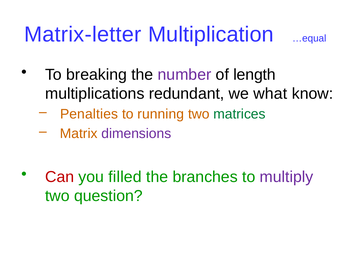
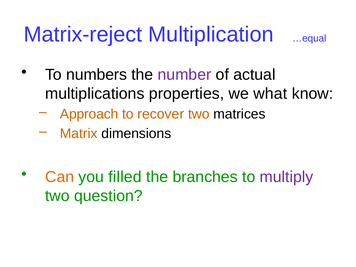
Matrix-letter: Matrix-letter -> Matrix-reject (83, 34)
breaking: breaking -> numbers (97, 75)
length: length -> actual (254, 75)
redundant: redundant -> properties (187, 94)
Penalties: Penalties -> Approach (89, 114)
running: running -> recover (161, 114)
matrices colour: green -> black (239, 114)
dimensions colour: purple -> black (136, 134)
Can colour: red -> orange (60, 177)
